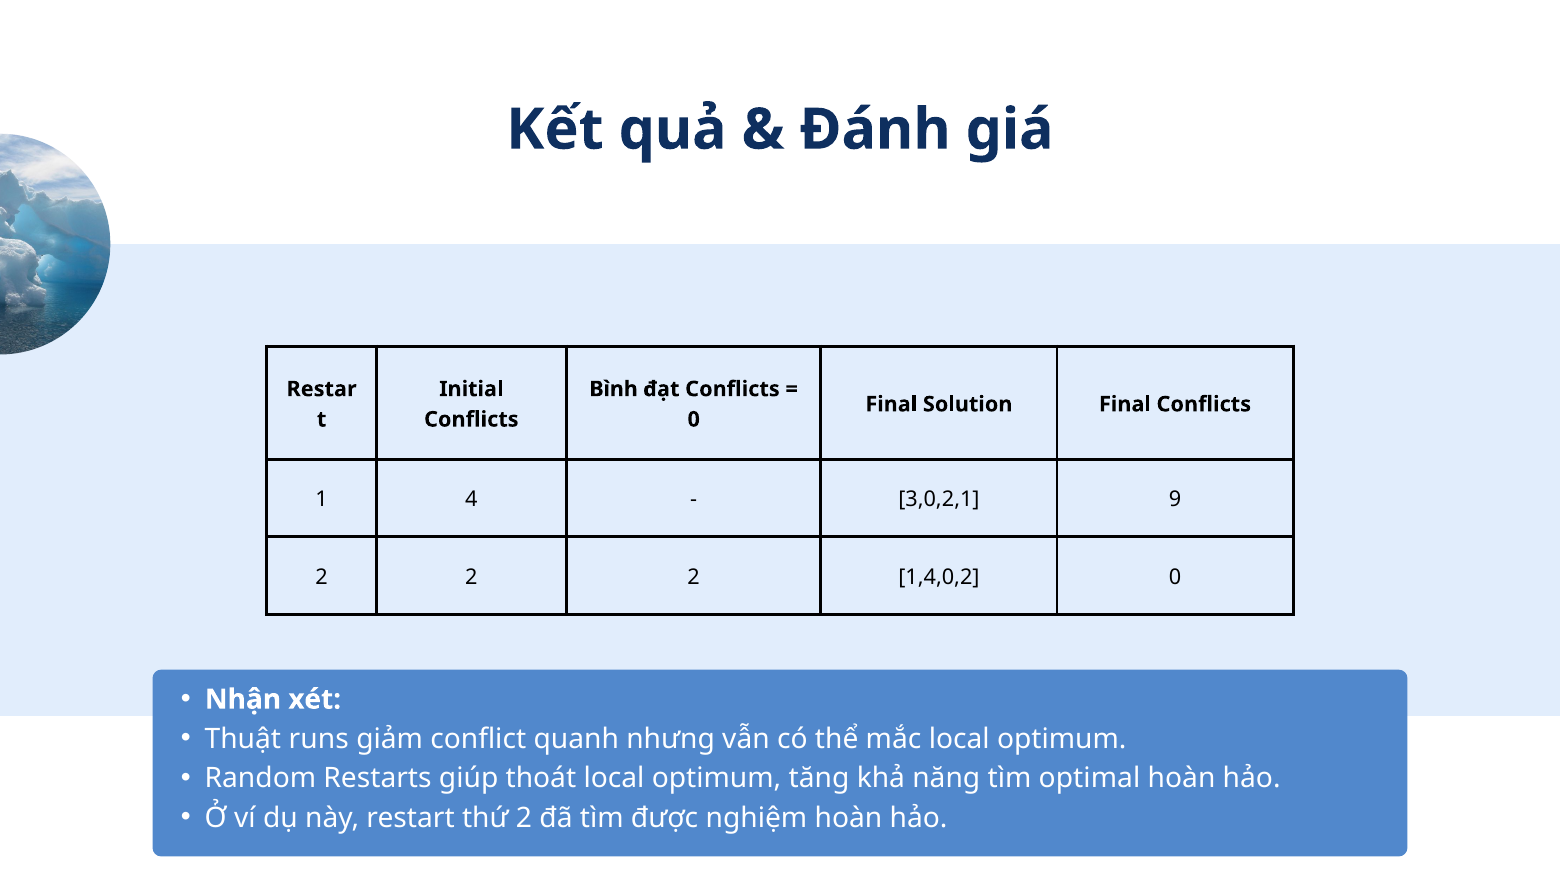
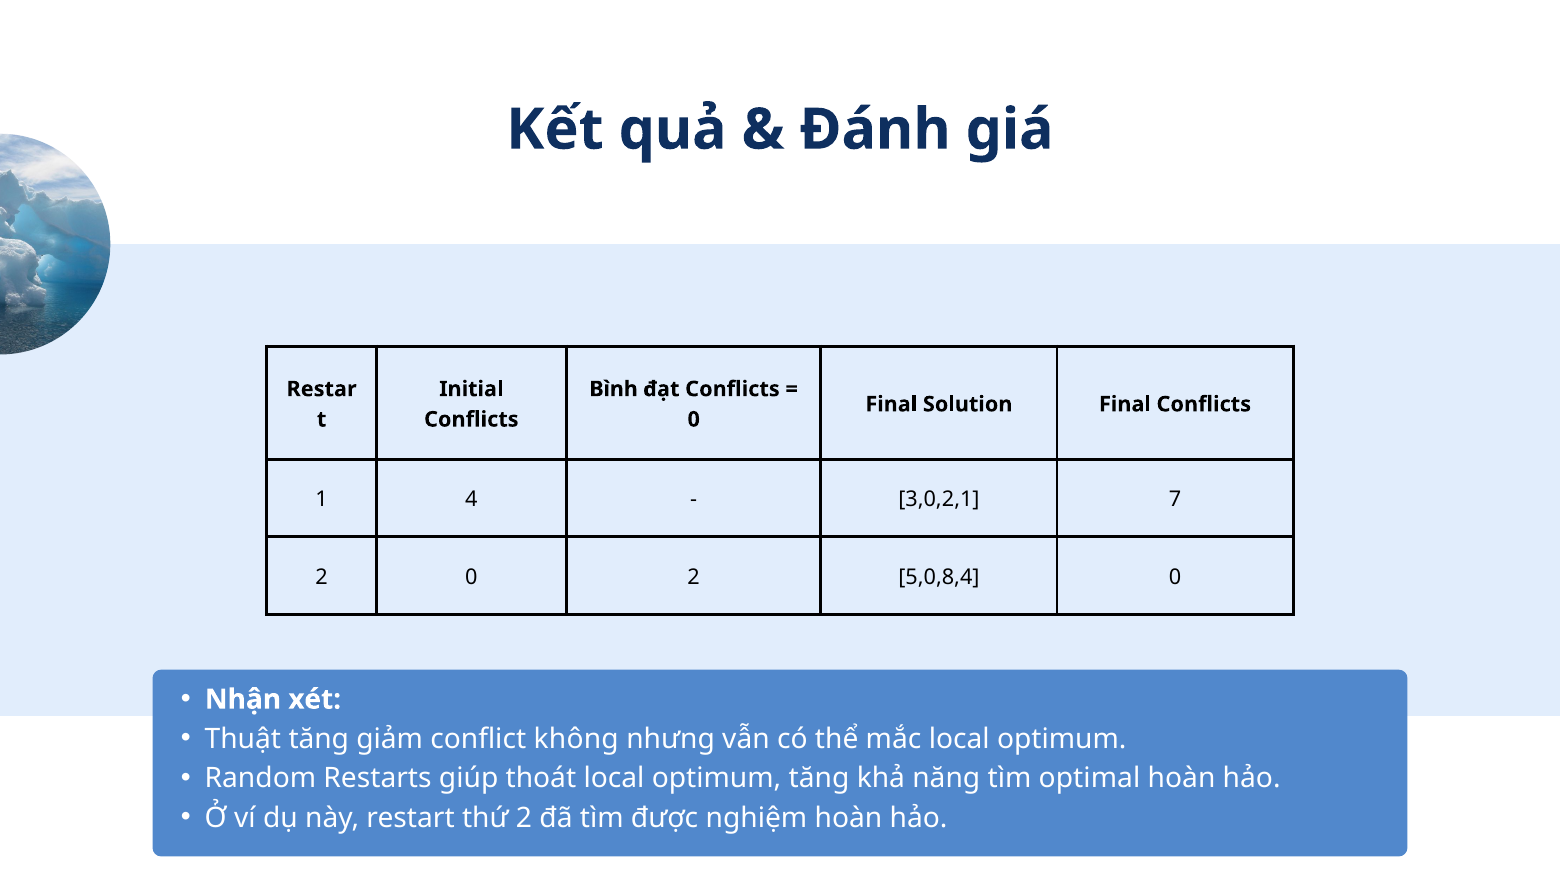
9: 9 -> 7 (1175, 499)
2: 2 -> 0 (471, 577)
1,4,0,2: 1,4,0,2 -> 5,0,8,4 (939, 577)
Thuật runs: runs -> tăng (319, 738)
quanh: quanh -> không (576, 738)
